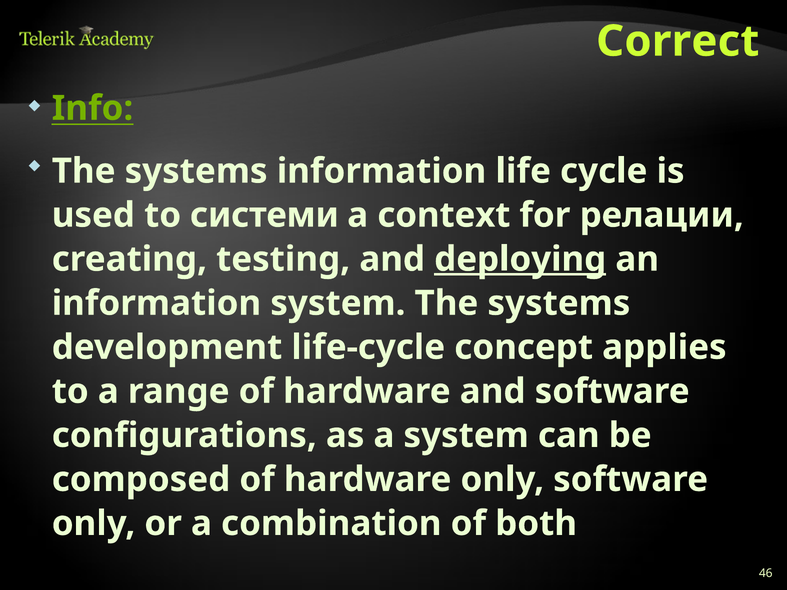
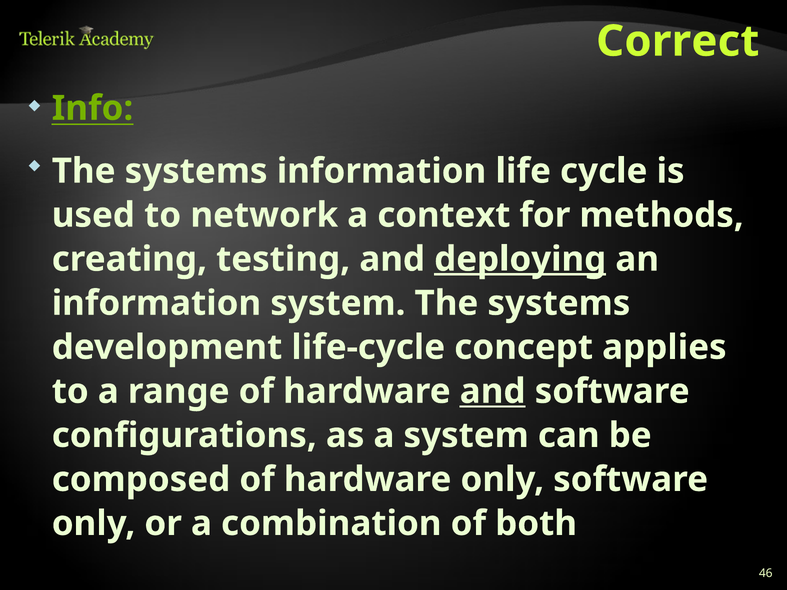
системи: системи -> network (264, 215)
релации: релации -> methods (662, 215)
and underline: none -> present (493, 391)
